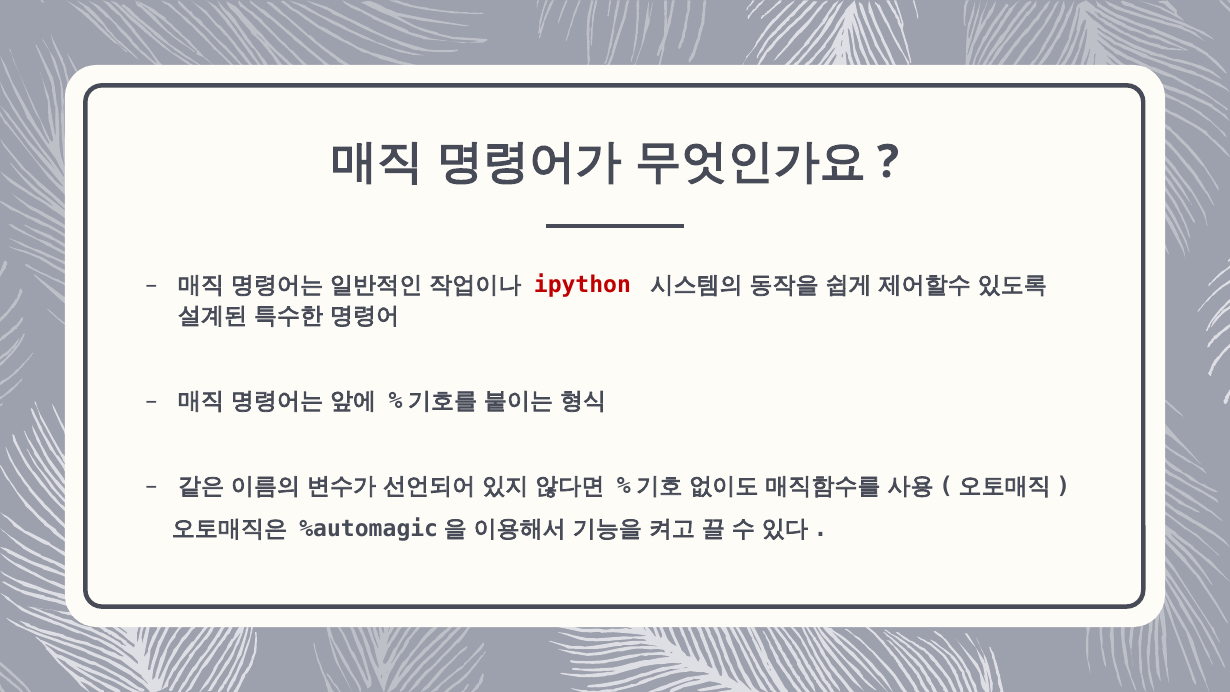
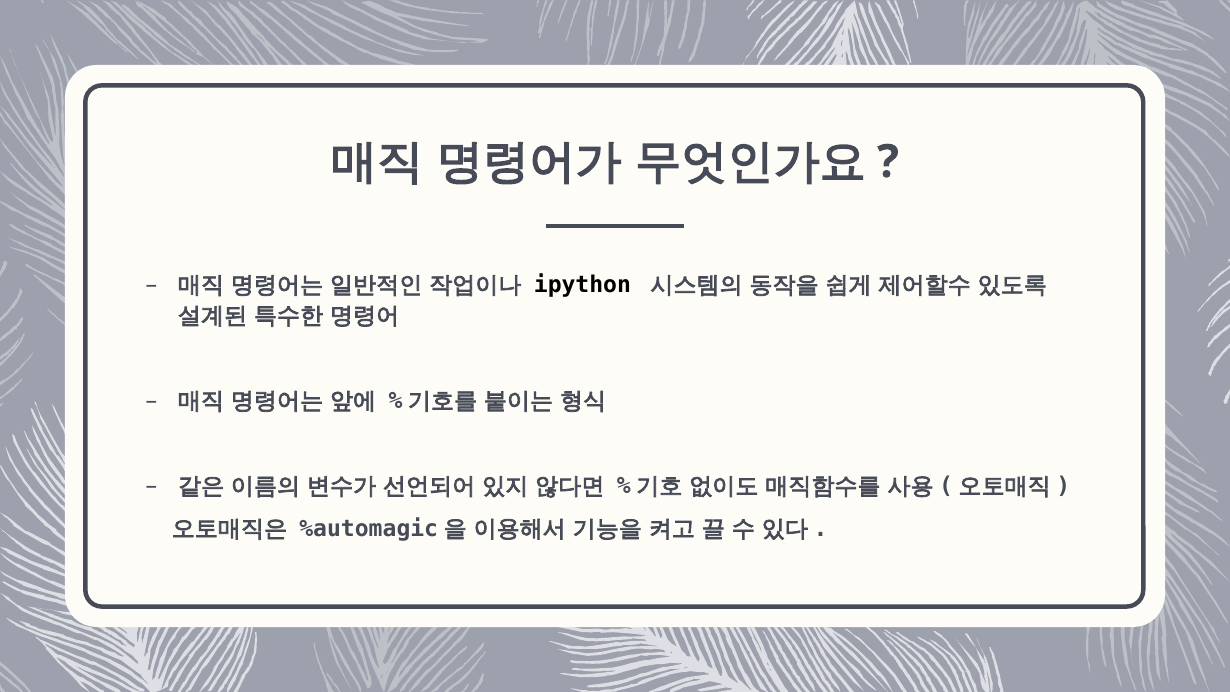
ipython colour: red -> black (582, 285)
